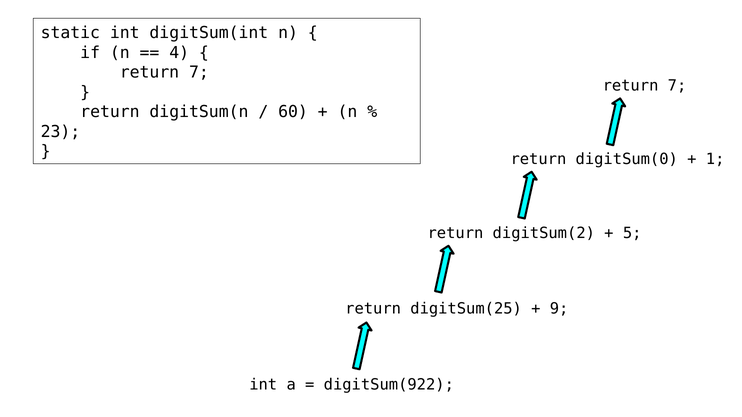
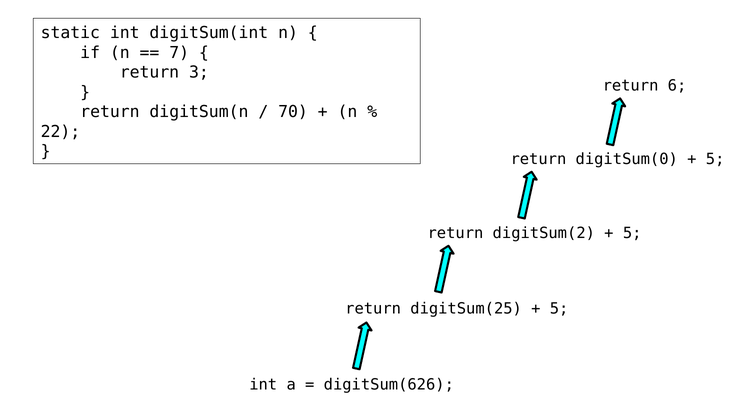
4: 4 -> 7 (179, 53)
7: 7 -> 3 (199, 73)
7: 7 -> 6 (677, 86)
60: 60 -> 70 (293, 112)
23: 23 -> 22 (60, 132)
1: 1 -> 5 (715, 159)
9: 9 -> 5 (559, 309)
digitSum(922: digitSum(922 -> digitSum(626 (389, 385)
